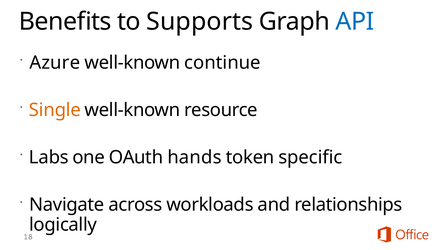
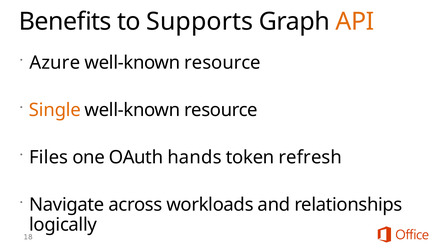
API colour: blue -> orange (355, 22)
continue: continue -> resource (223, 63)
Labs: Labs -> Files (49, 157)
specific: specific -> refresh (310, 157)
